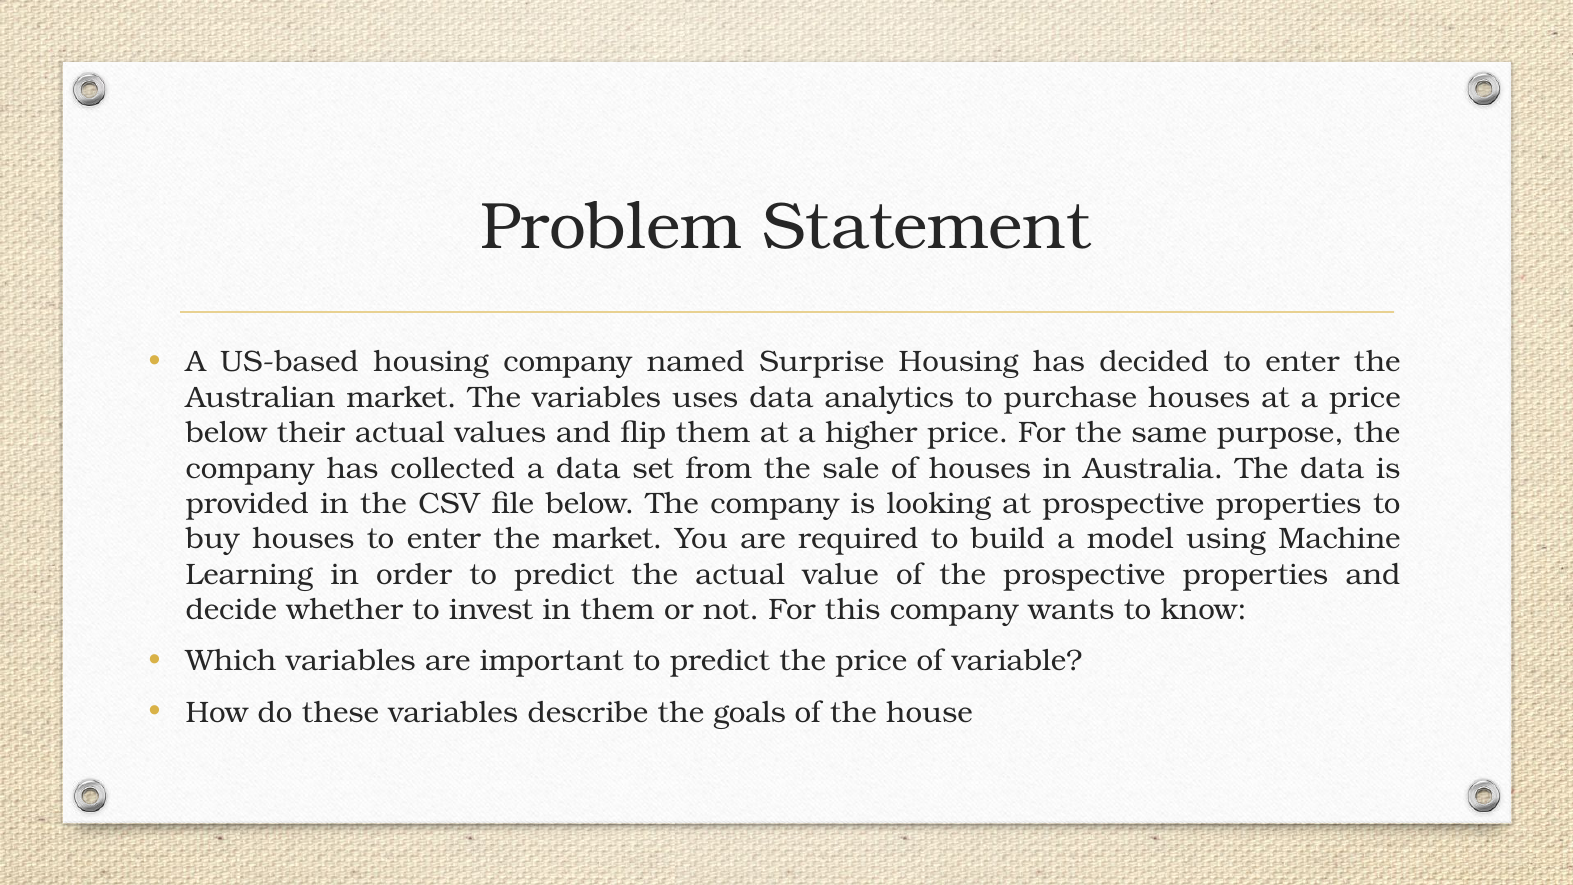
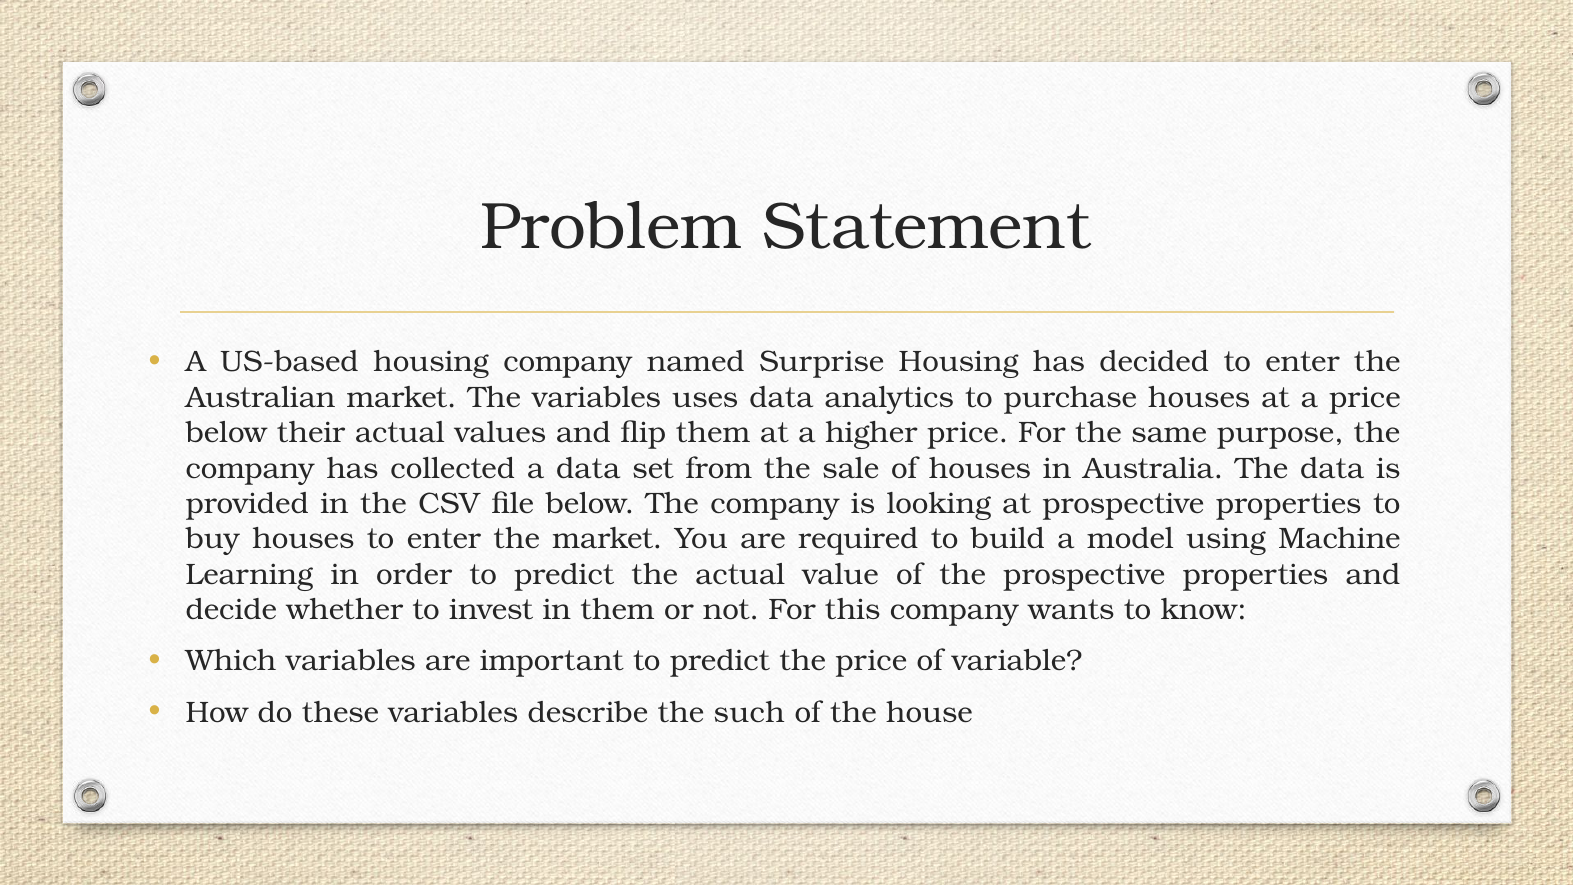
goals: goals -> such (749, 712)
